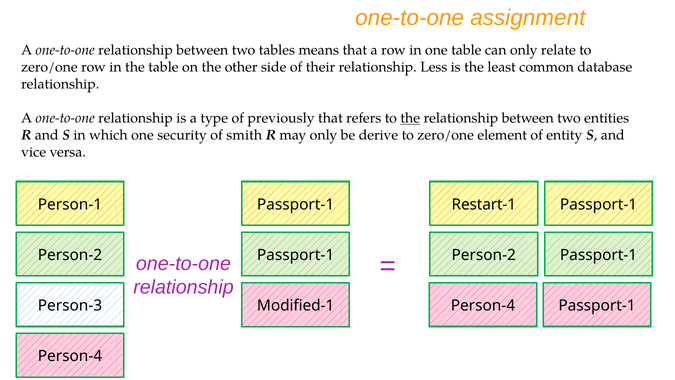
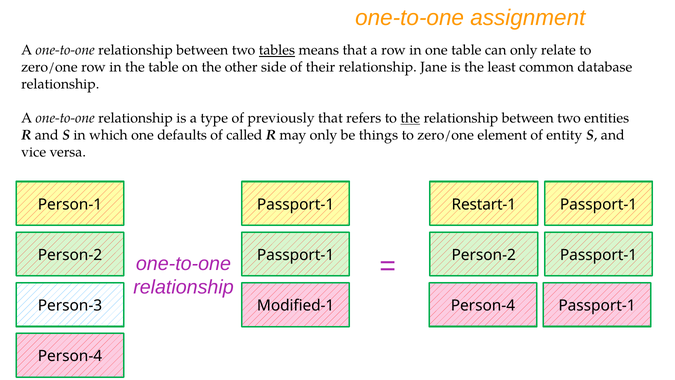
tables underline: none -> present (277, 50)
Less: Less -> Jane (434, 67)
security: security -> defaults (182, 135)
smith: smith -> called (244, 135)
derive: derive -> things (378, 135)
